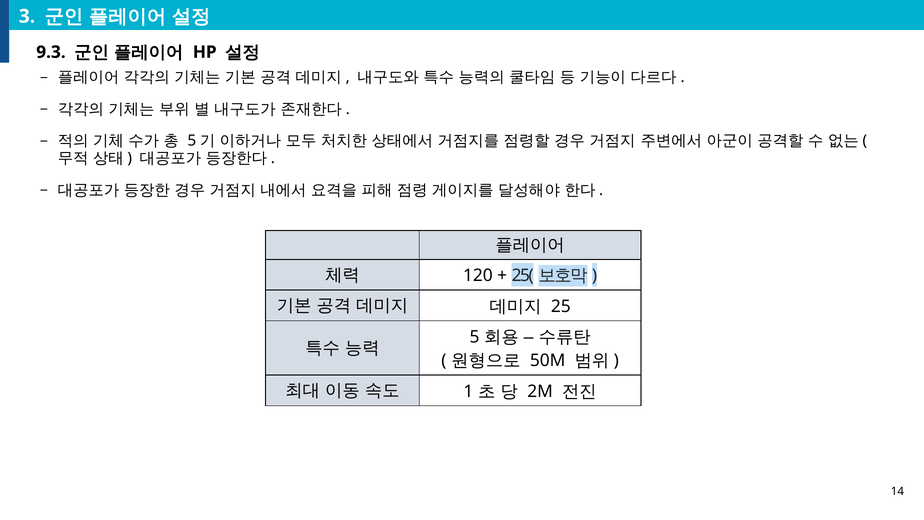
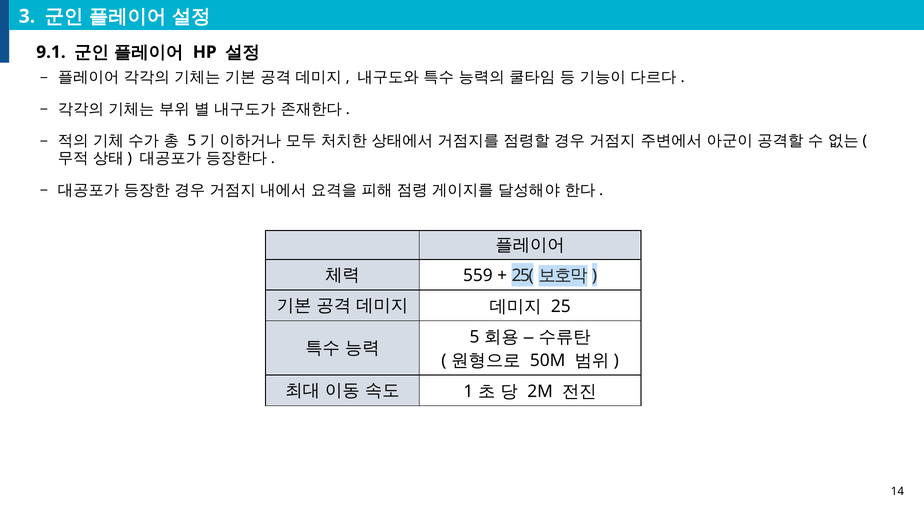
9.3: 9.3 -> 9.1 (51, 52)
120: 120 -> 559 (478, 276)
